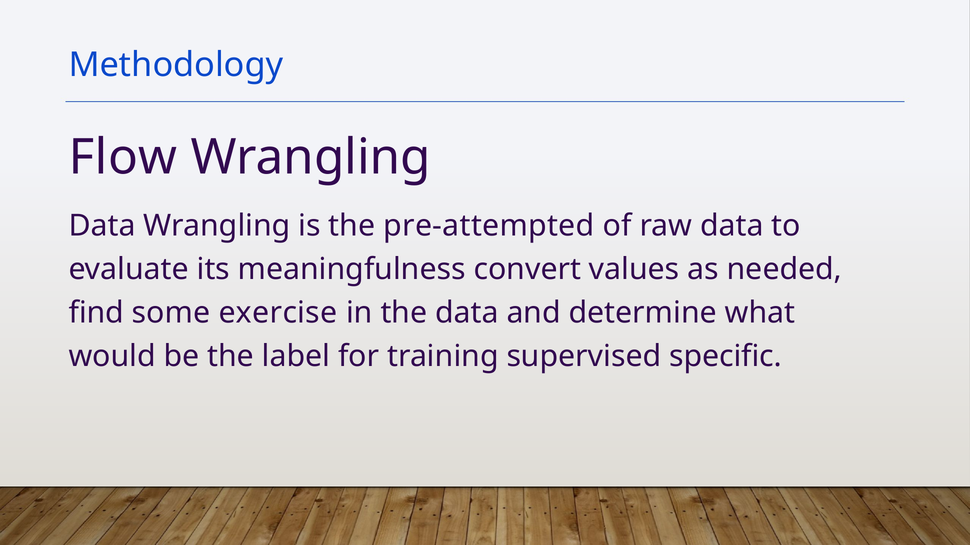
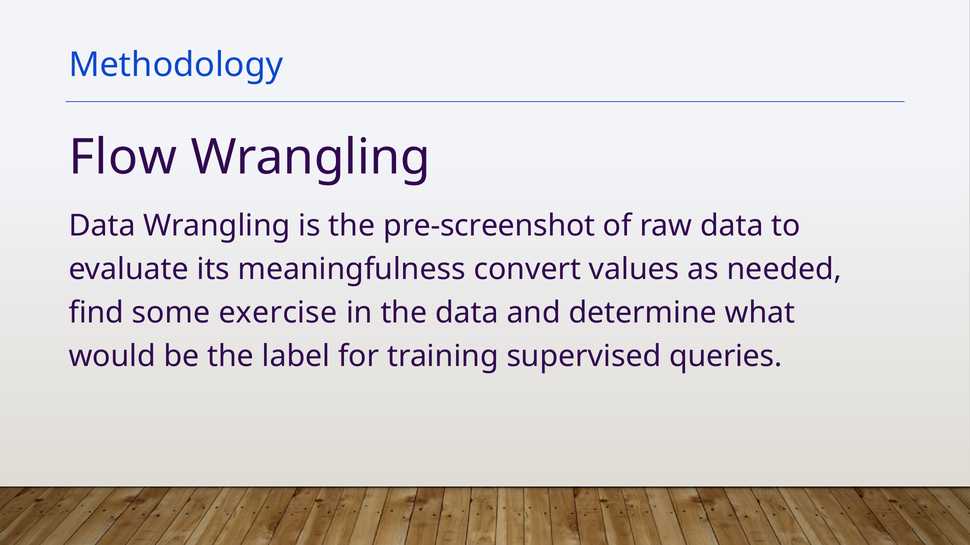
pre-attempted: pre-attempted -> pre-screenshot (489, 226)
specific: specific -> queries (726, 357)
